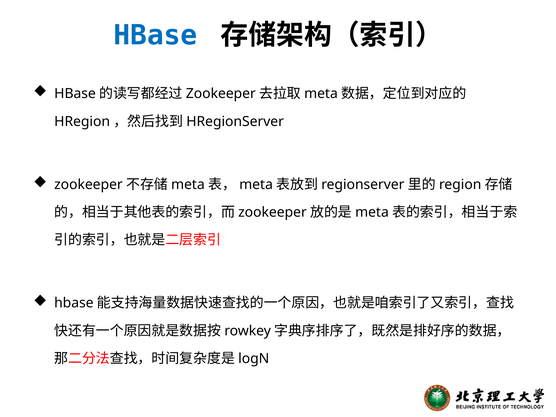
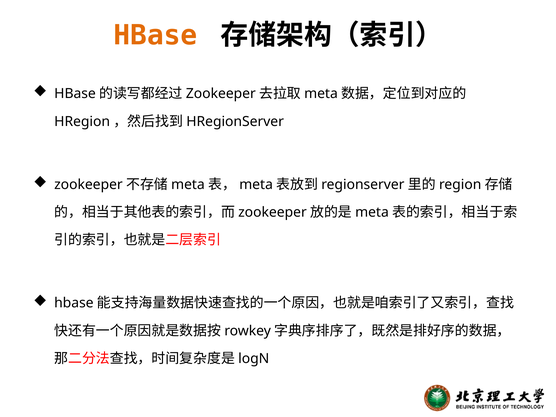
HBase colour: blue -> orange (155, 35)
